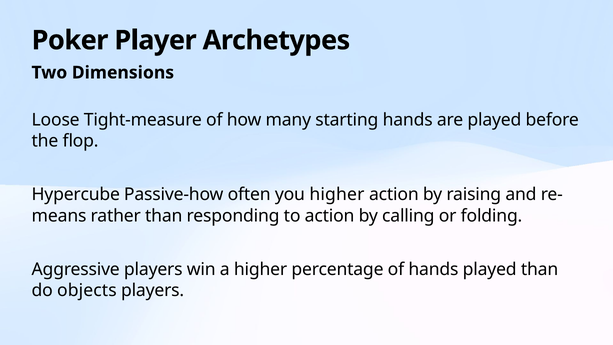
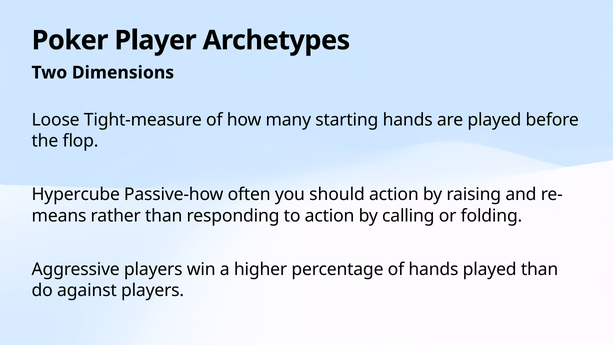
you higher: higher -> should (337, 195)
objects: objects -> against (87, 290)
